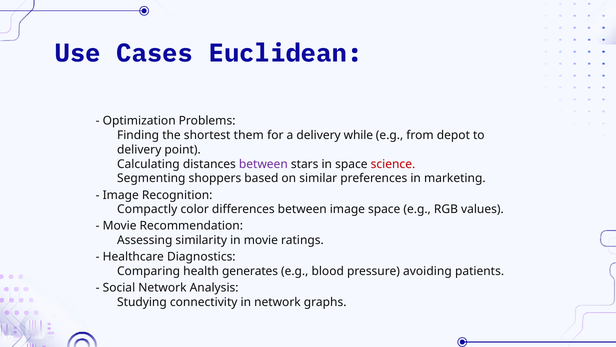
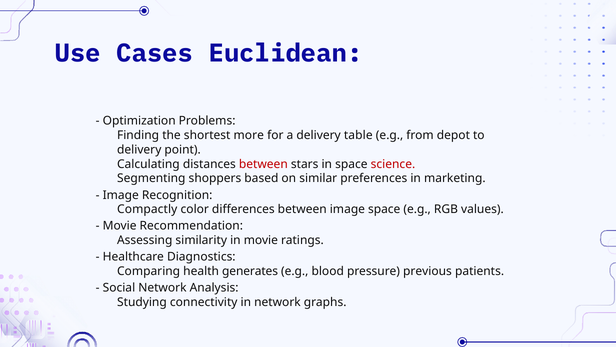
them: them -> more (249, 135)
while: while -> table (358, 135)
between colour: purple -> red (263, 164)
avoiding: avoiding -> previous (427, 271)
